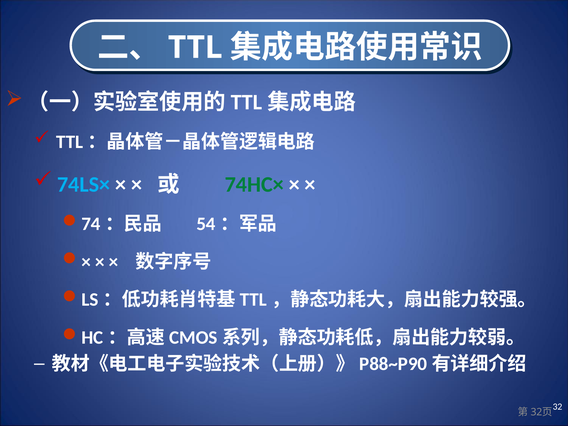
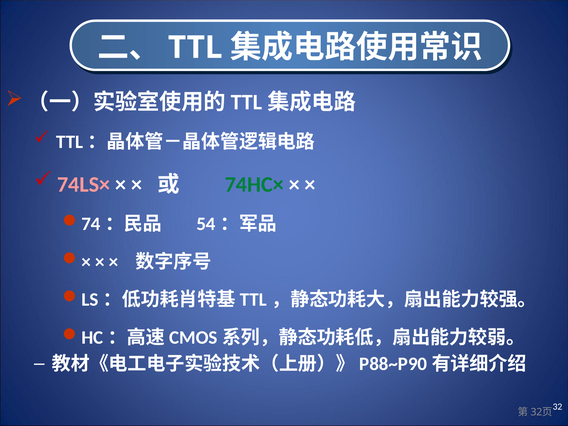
74LS× colour: light blue -> pink (84, 184)
